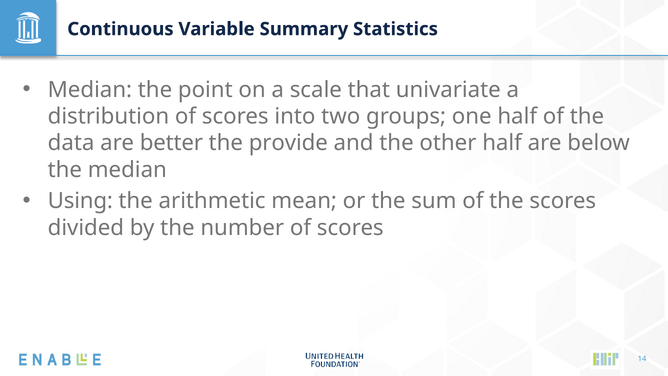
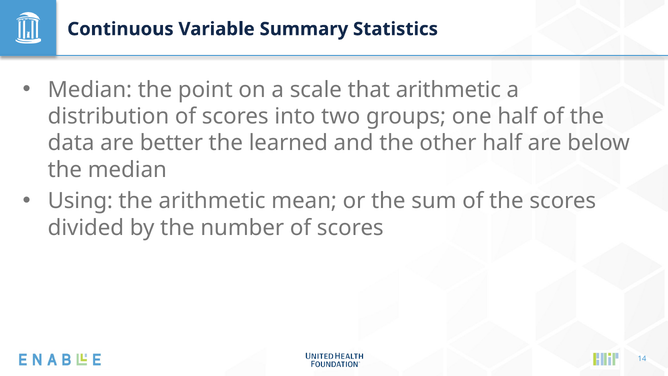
that univariate: univariate -> arithmetic (448, 90)
provide: provide -> learned (288, 143)
